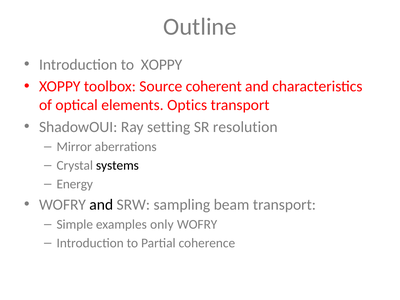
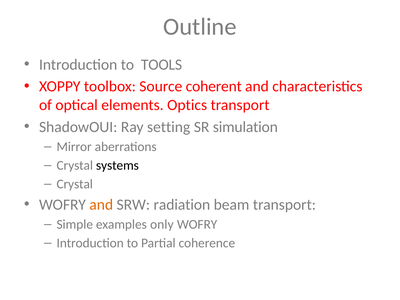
to XOPPY: XOPPY -> TOOLS (161, 65)
resolution: resolution -> simulation (245, 127)
Energy: Energy -> Crystal (75, 184)
and colour: black -> orange (101, 205)
sampling: sampling -> radiation (182, 205)
